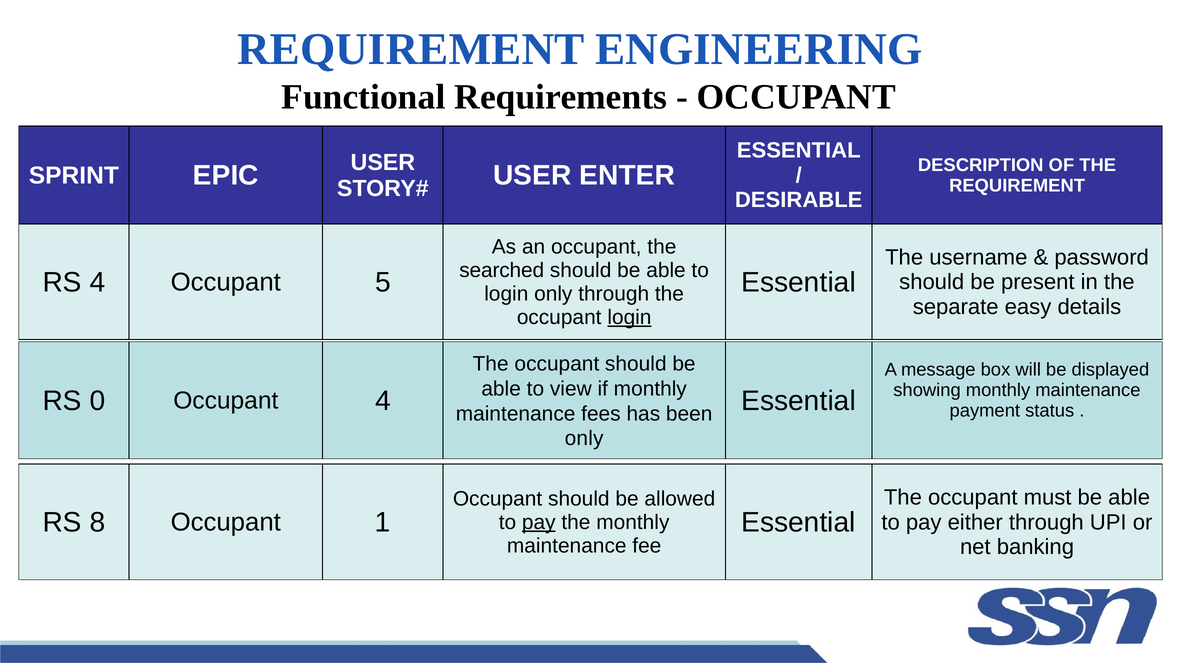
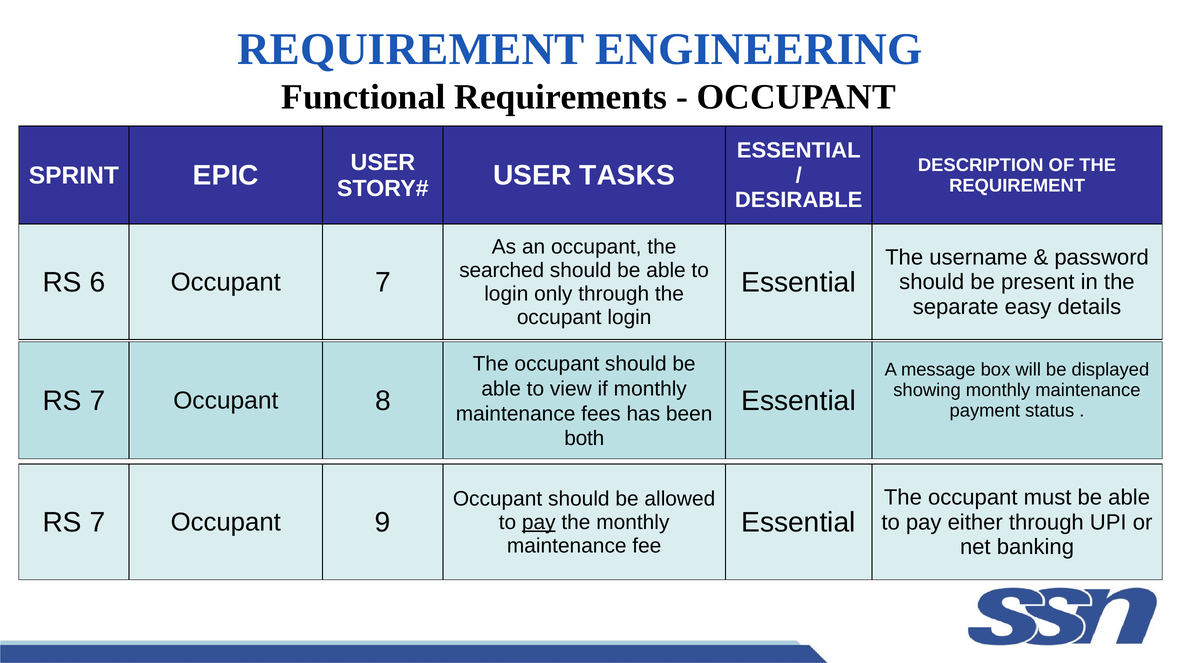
ENTER: ENTER -> TASKS (627, 175)
RS 4: 4 -> 6 (97, 282)
Occupant 5: 5 -> 7 (383, 282)
login underline: present -> none (629, 317)
0: 0 -> 7 (97, 400)
Occupant 4: 4 -> 8 (383, 400)
only: only -> both (584, 438)
8: 8 -> 7 (97, 522)
1: 1 -> 9 (383, 522)
